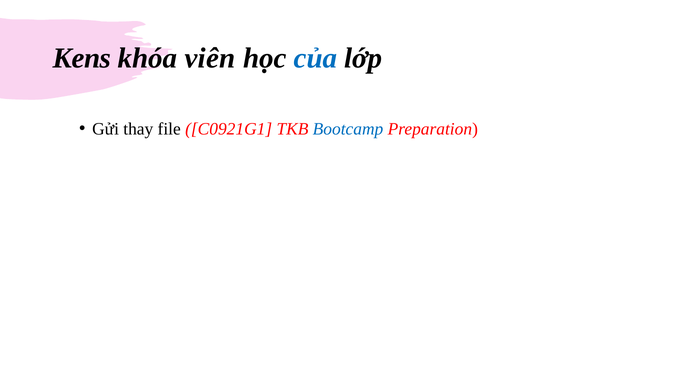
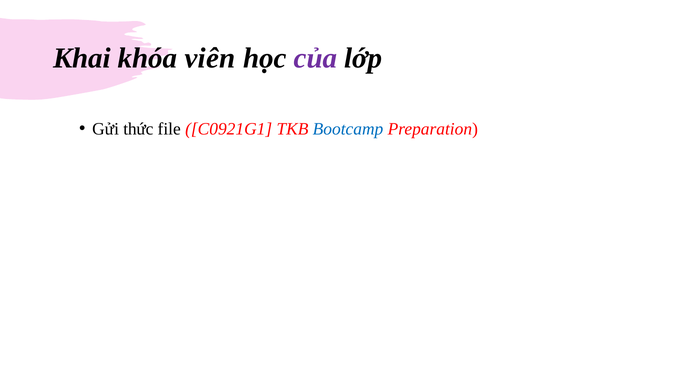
Kens: Kens -> Khai (82, 58)
của colour: blue -> purple (315, 58)
thay: thay -> thức (138, 129)
